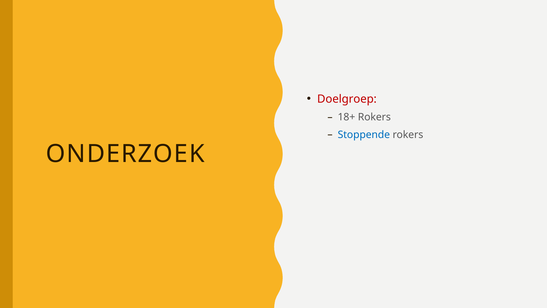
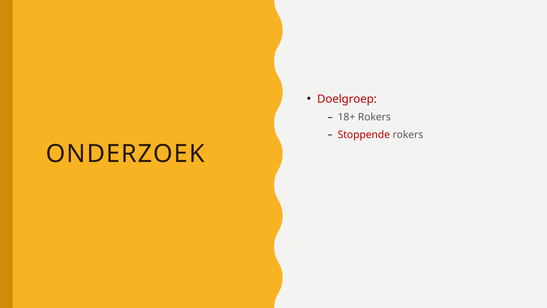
Stoppende colour: blue -> red (364, 135)
